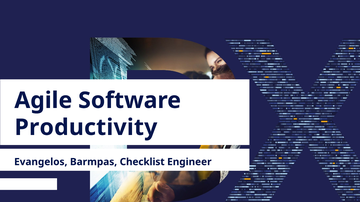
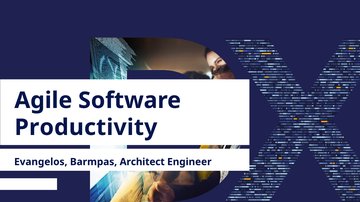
Checklist: Checklist -> Architect (142, 162)
